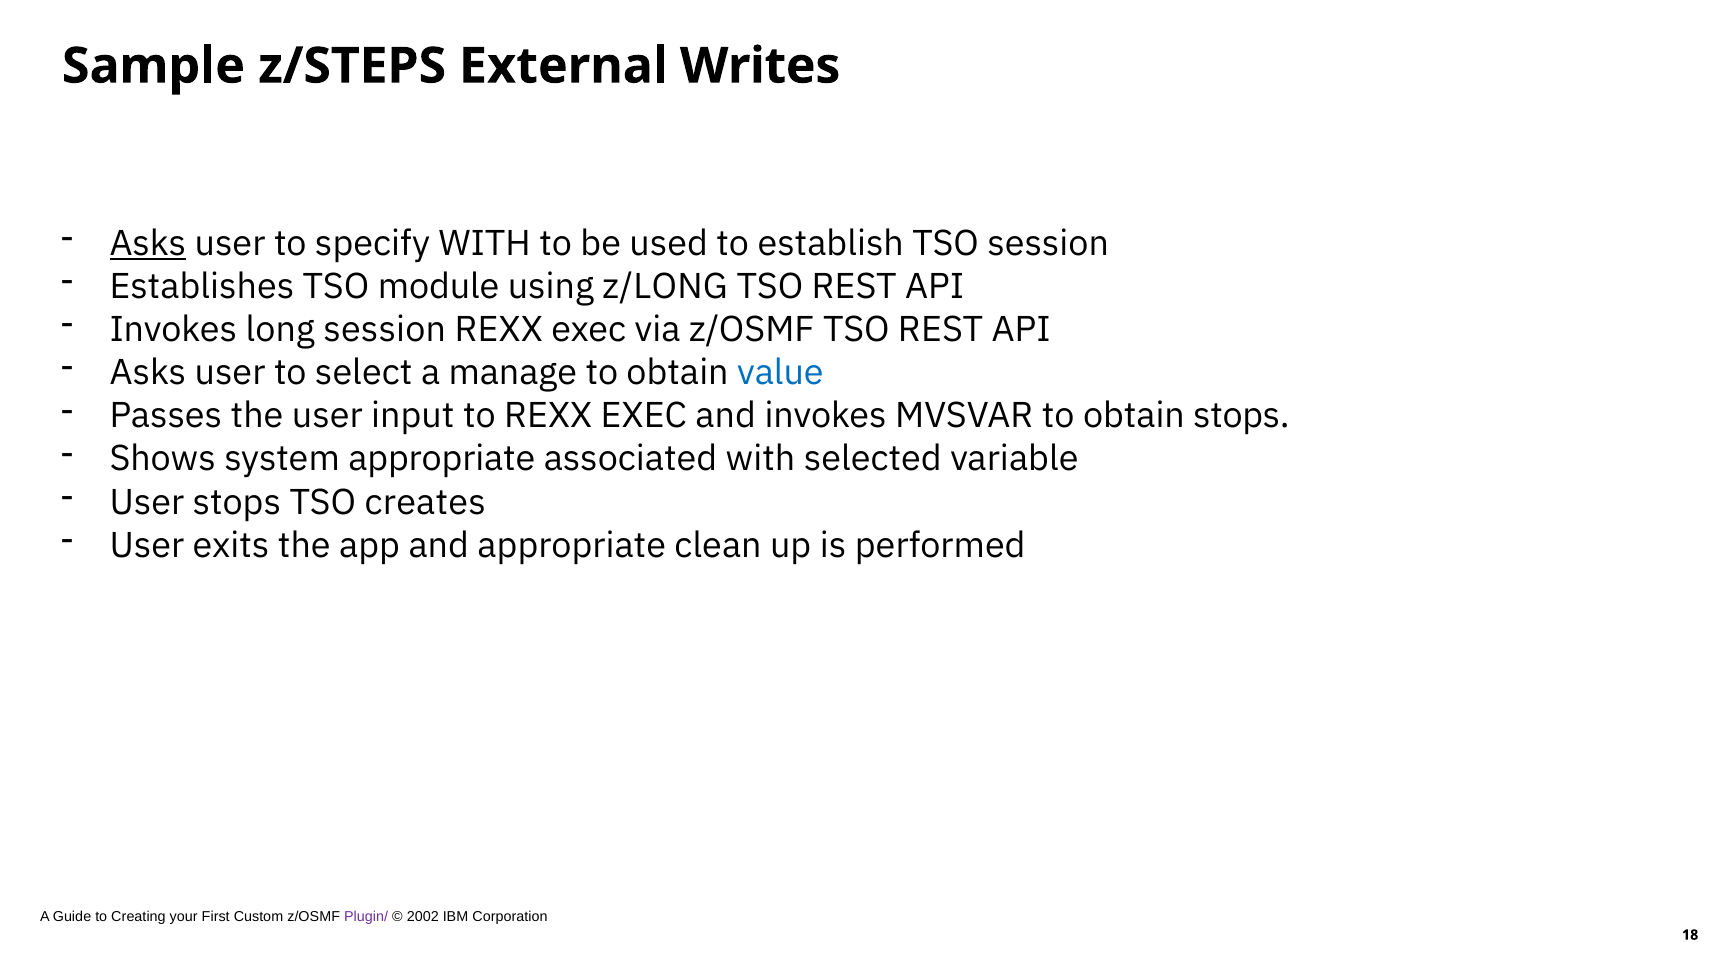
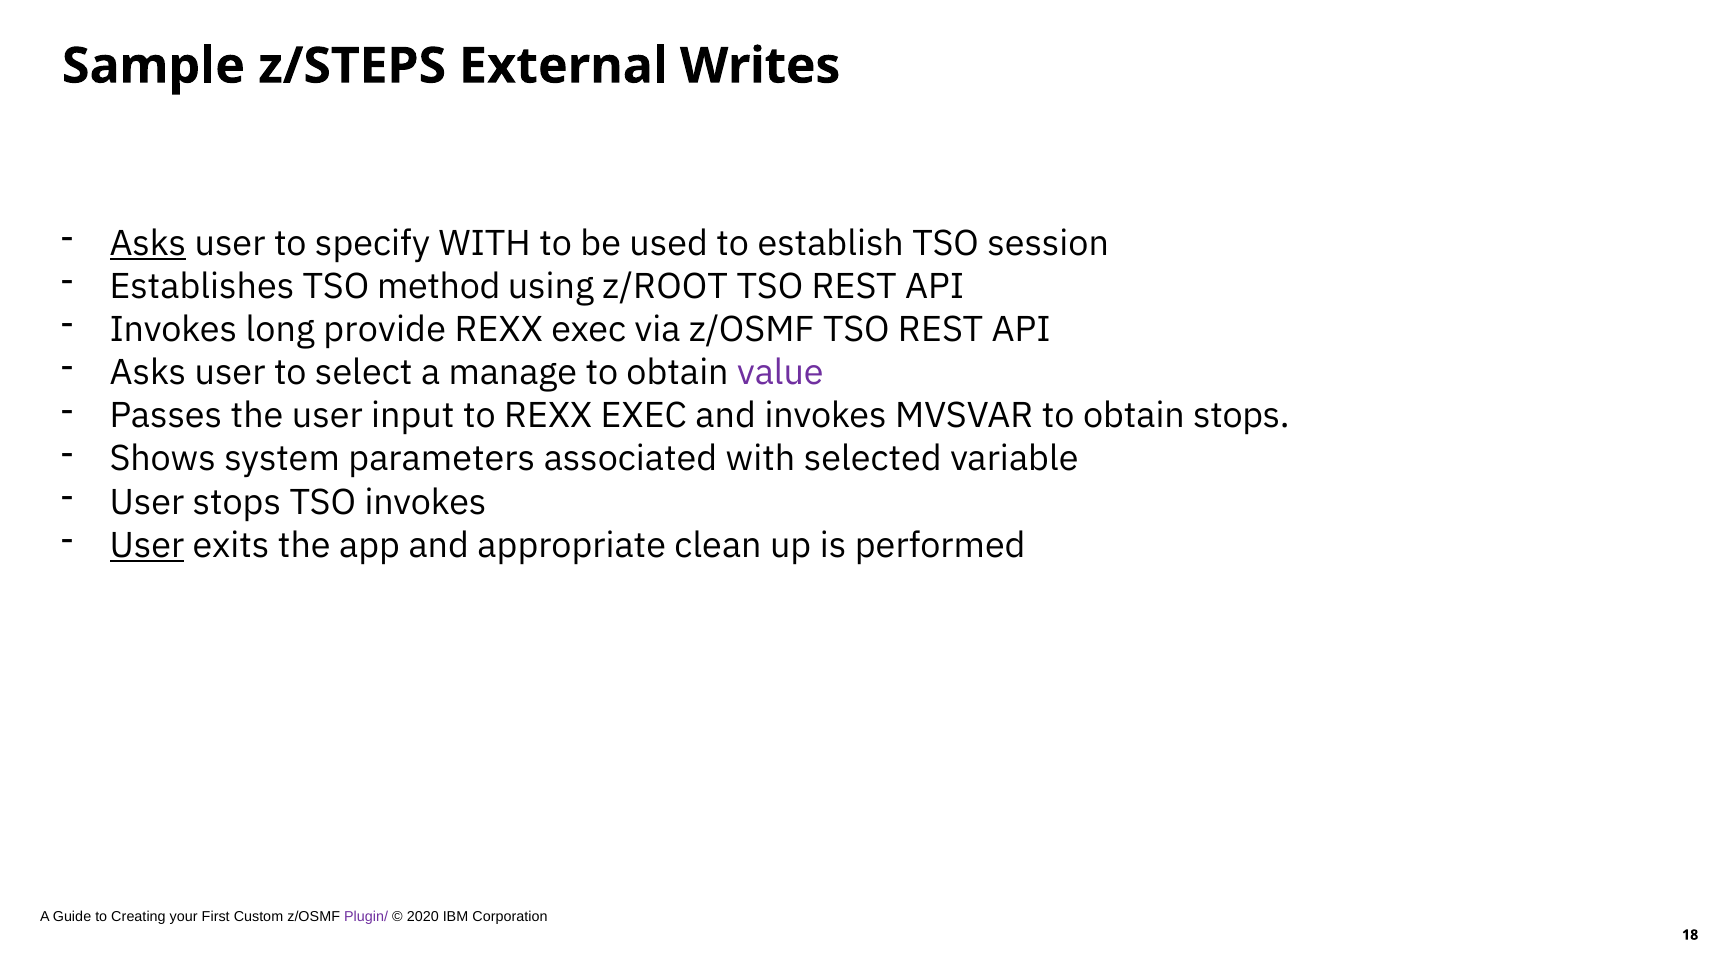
module: module -> method (439, 287)
z/LONG: z/LONG -> z/ROOT (665, 287)
long session: session -> provide (385, 330)
value colour: blue -> purple (780, 373)
system appropriate: appropriate -> parameters (442, 459)
TSO creates: creates -> invokes (425, 502)
User underline: none -> present (147, 545)
2002: 2002 -> 2020 (423, 917)
